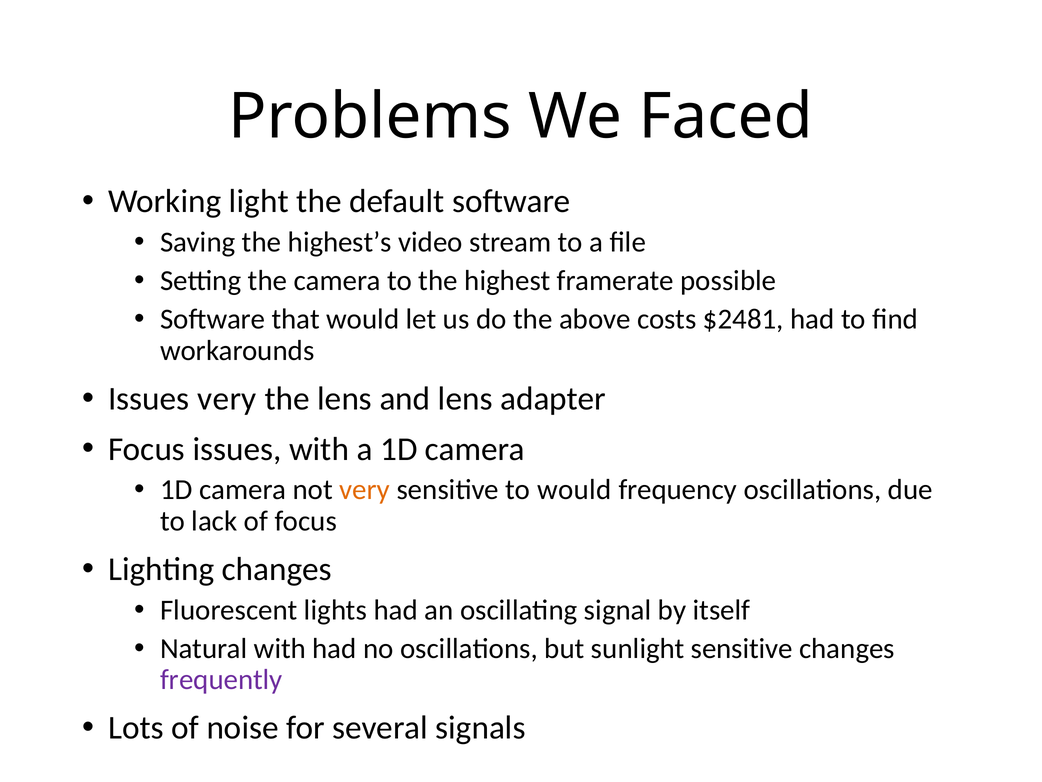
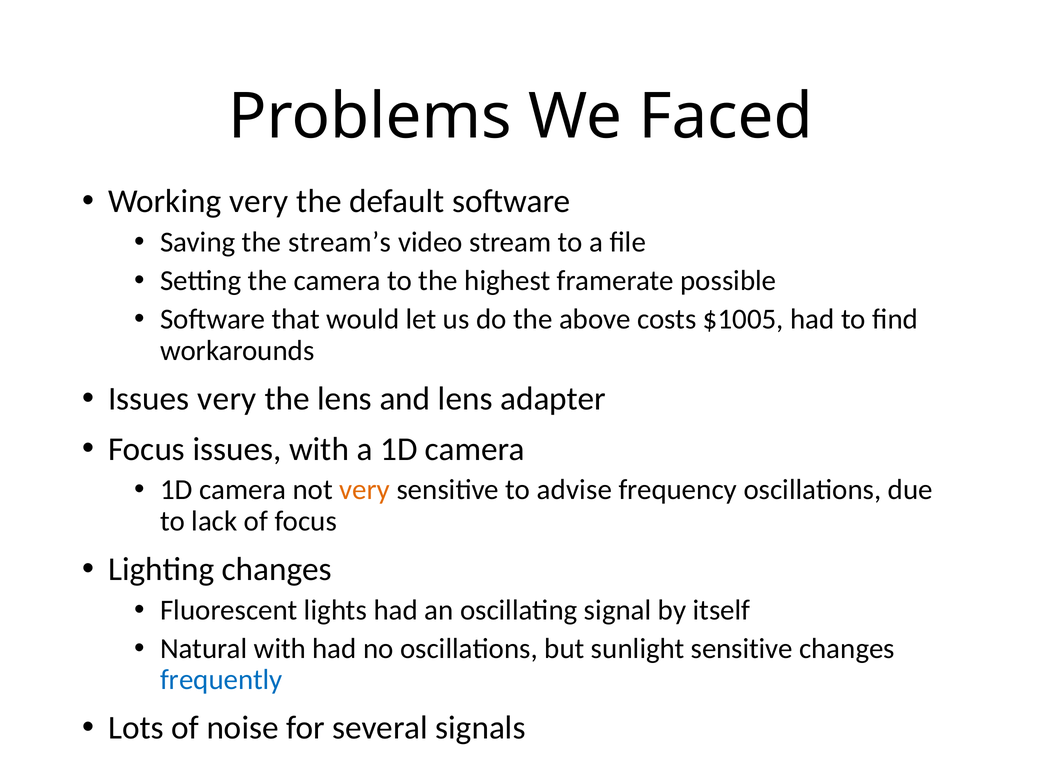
Working light: light -> very (259, 201)
highest’s: highest’s -> stream’s (340, 242)
$2481: $2481 -> $1005 (743, 319)
to would: would -> advise (574, 490)
frequently colour: purple -> blue (221, 679)
